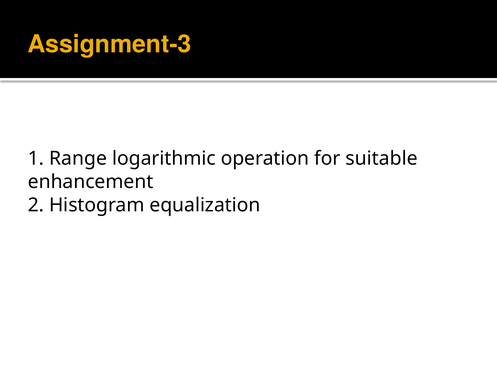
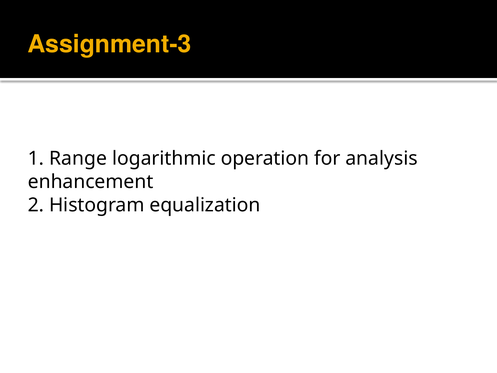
suitable: suitable -> analysis (382, 158)
